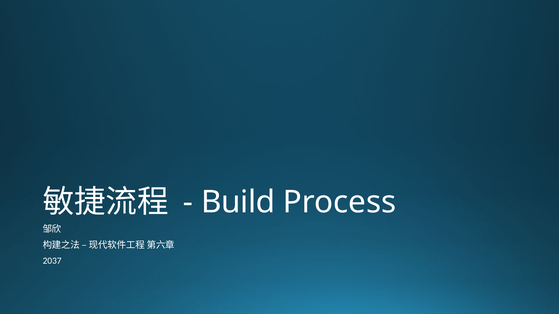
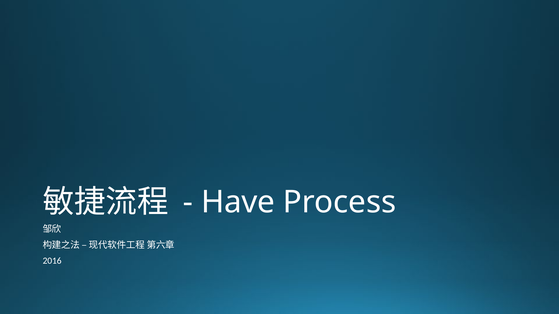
Build: Build -> Have (238, 203)
2037: 2037 -> 2016 (52, 261)
